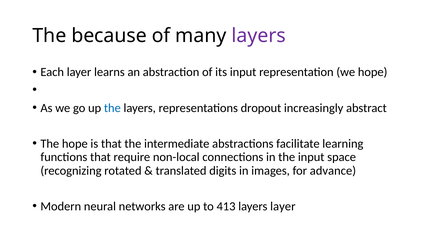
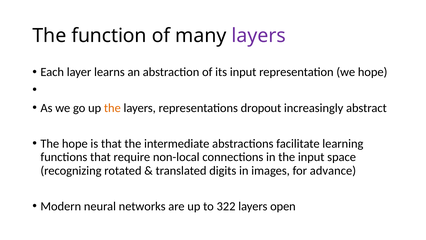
because: because -> function (109, 36)
the colour: blue -> orange (112, 108)
413: 413 -> 322 (226, 206)
layers layer: layer -> open (283, 206)
